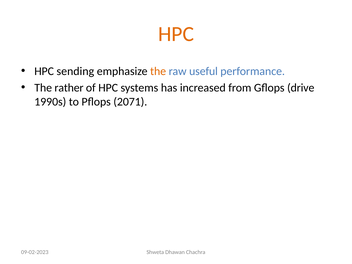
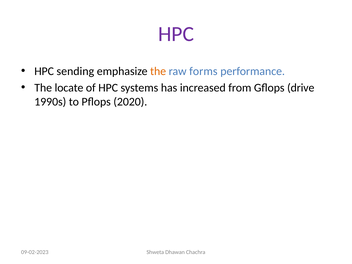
HPC colour: orange -> purple (176, 34)
useful: useful -> forms (203, 71)
rather: rather -> locate (69, 88)
2071: 2071 -> 2020 (130, 102)
